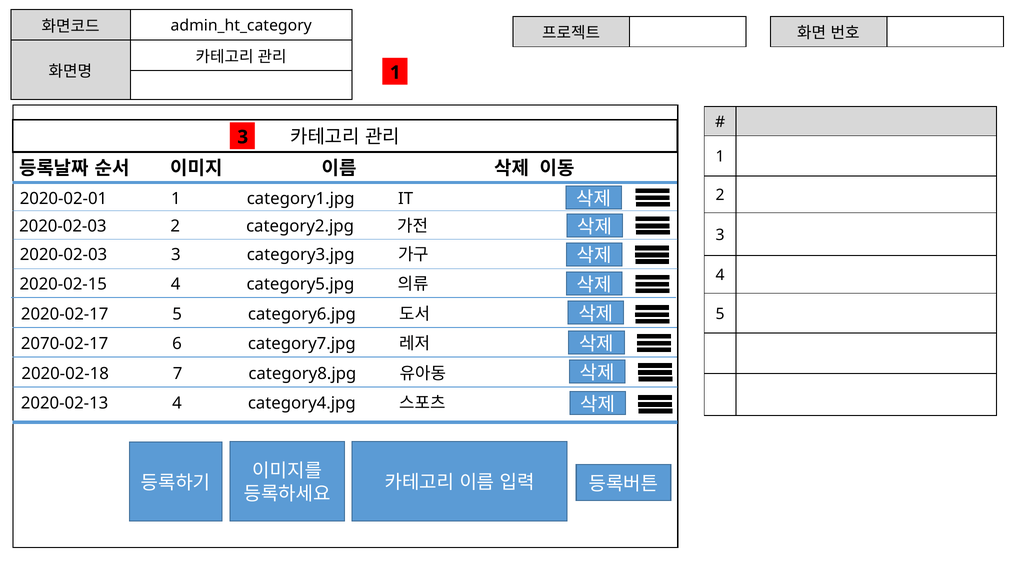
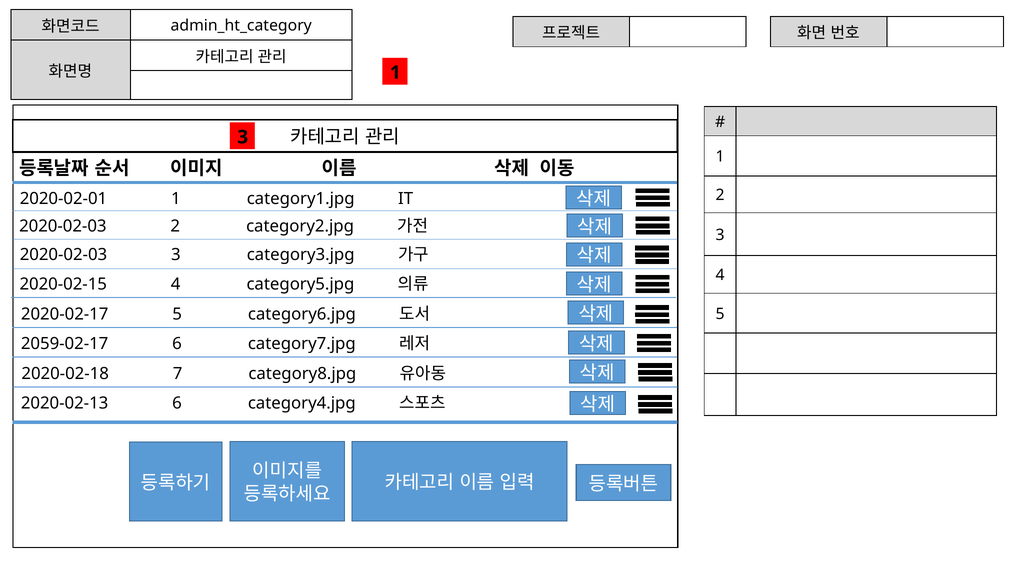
2070-02-17: 2070-02-17 -> 2059-02-17 (65, 344)
2020-02-13 4: 4 -> 6 (177, 404)
